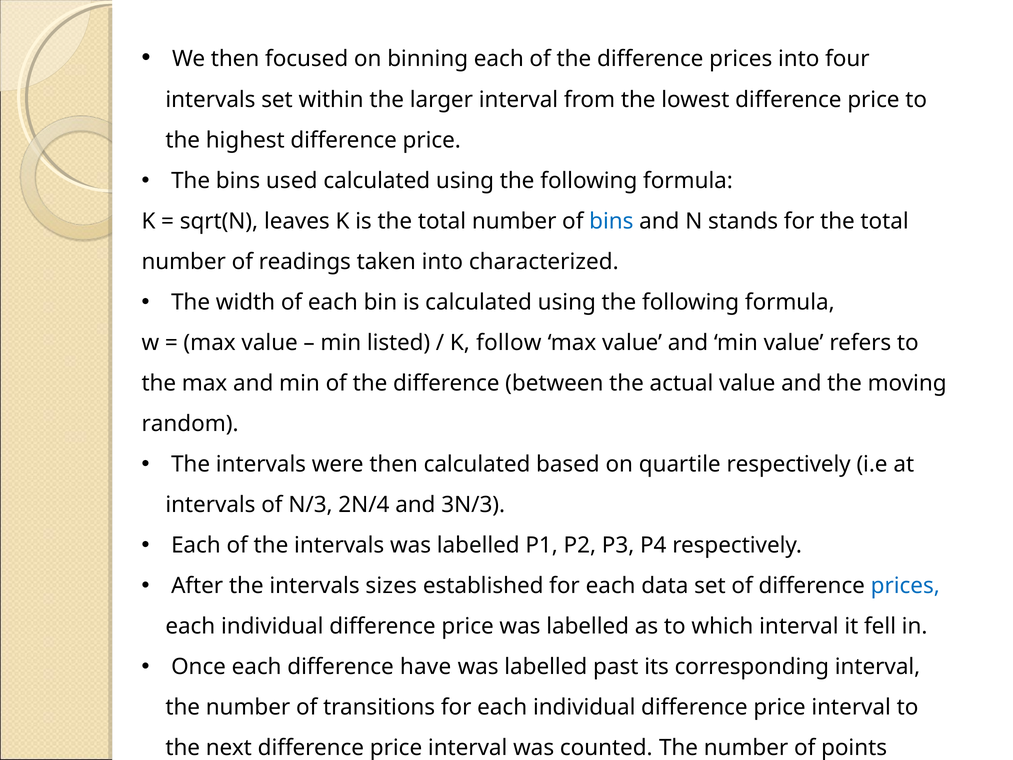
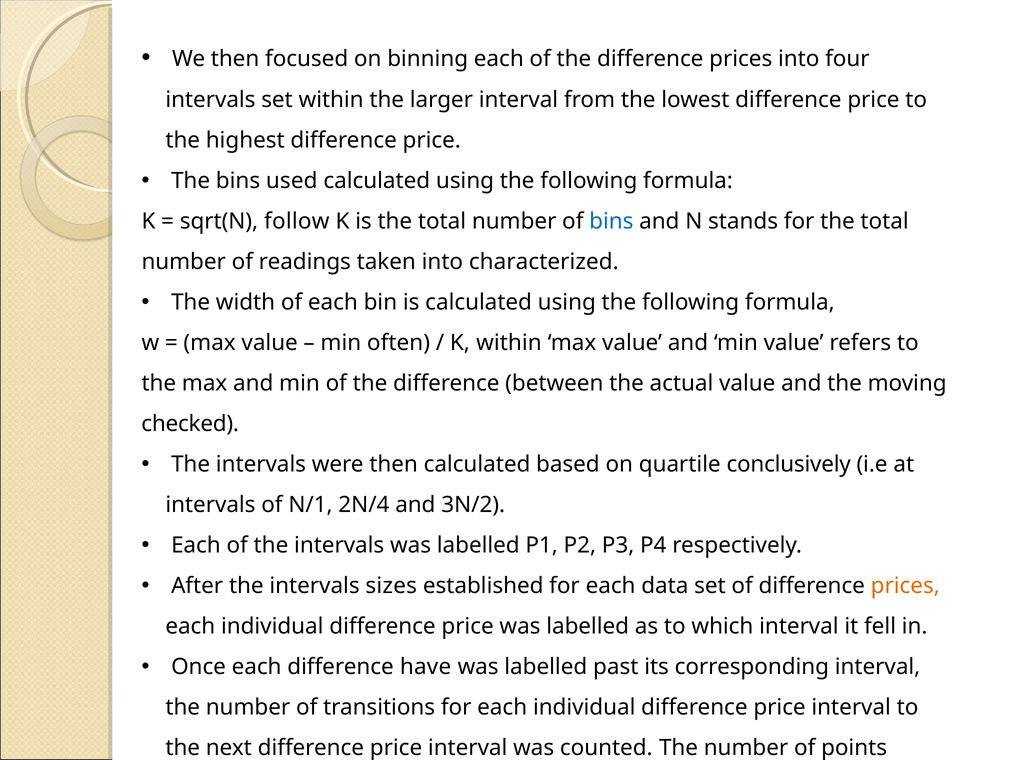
leaves: leaves -> follow (297, 221)
listed: listed -> often (399, 343)
K follow: follow -> within (509, 343)
random: random -> checked (190, 424)
quartile respectively: respectively -> conclusively (789, 464)
N/3: N/3 -> N/1 (311, 505)
3N/3: 3N/3 -> 3N/2 (473, 505)
prices colour: blue -> orange (905, 586)
